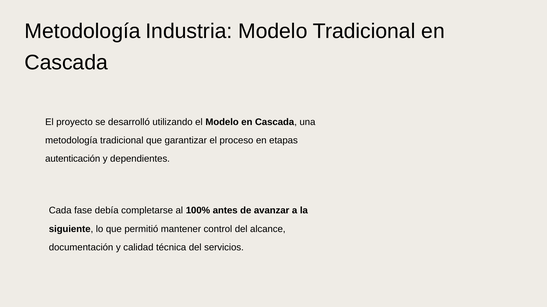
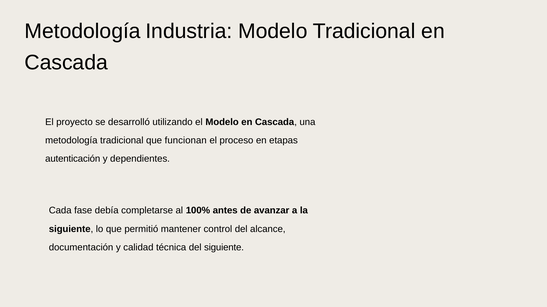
garantizar: garantizar -> funcionan (186, 141)
del servicios: servicios -> siguiente (224, 248)
